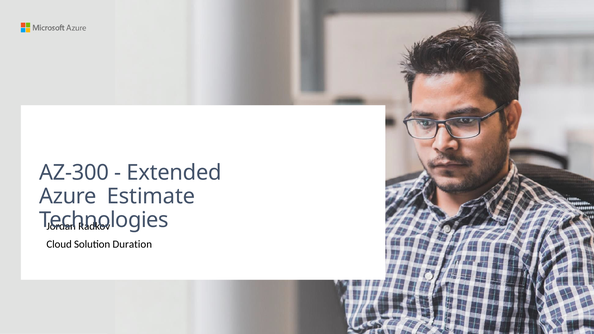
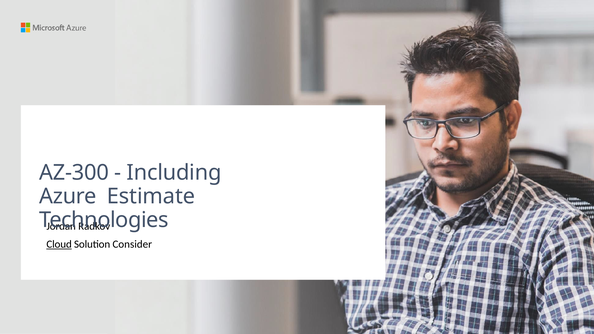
Extended: Extended -> Including (174, 173)
Cloud underline: none -> present (59, 244)
Duration: Duration -> Consider (132, 244)
